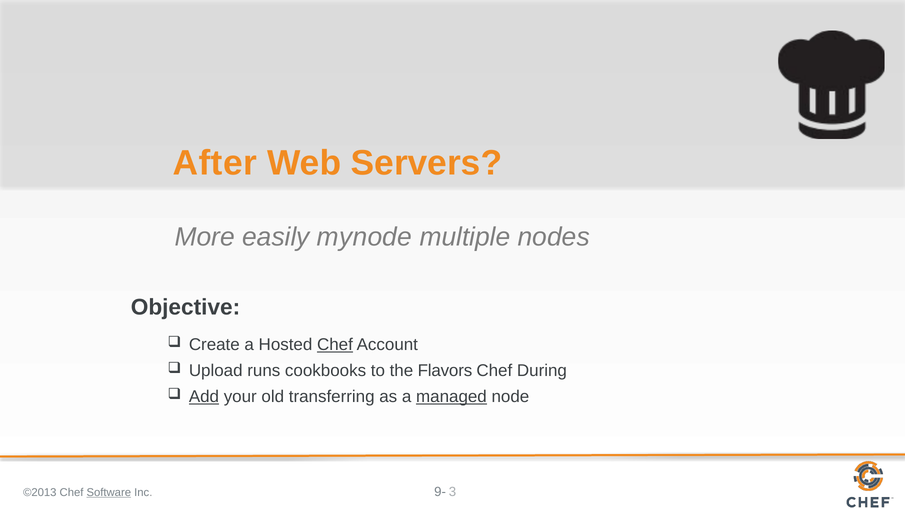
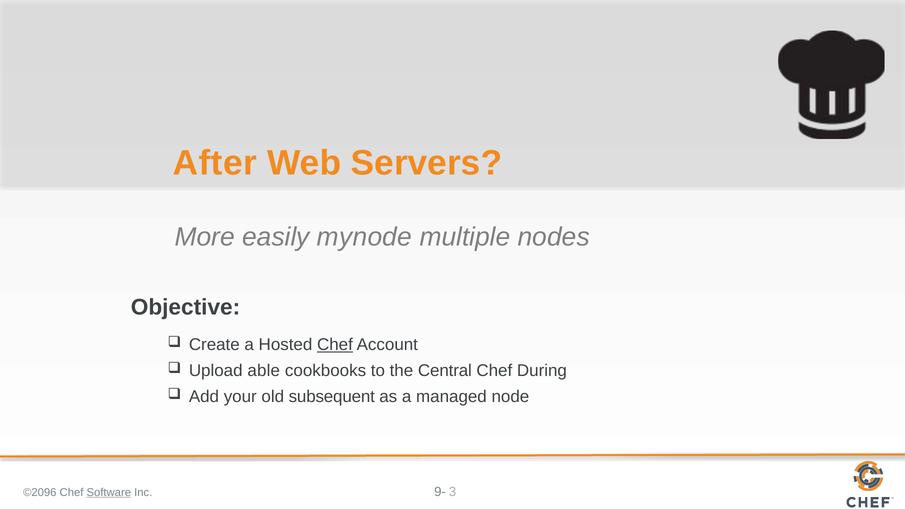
runs: runs -> able (264, 371)
Flavors: Flavors -> Central (445, 371)
Add underline: present -> none (204, 397)
transferring: transferring -> subsequent (332, 397)
managed underline: present -> none (451, 397)
©2013: ©2013 -> ©2096 (40, 493)
